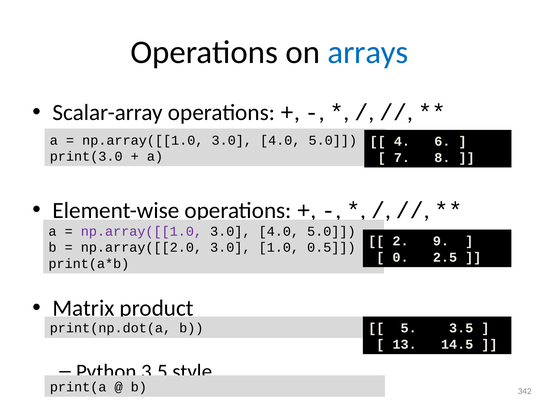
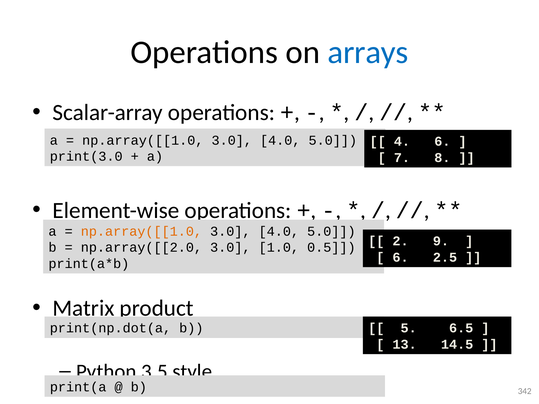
np.array([[1.0 colour: purple -> orange (141, 232)
0: 0 -> 6 (401, 257)
5 3.5: 3.5 -> 6.5 (461, 328)
